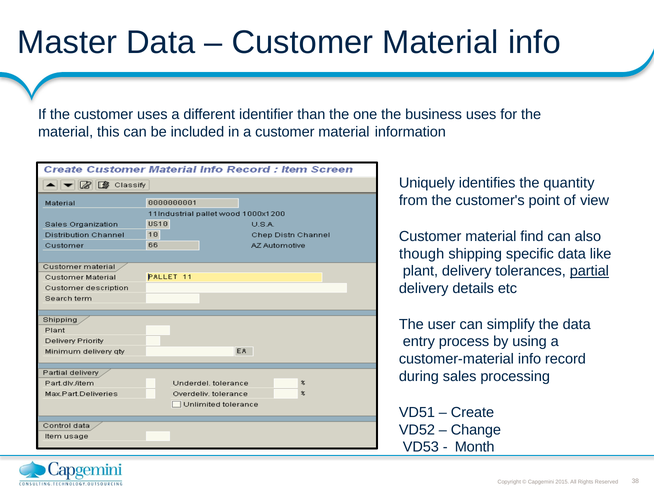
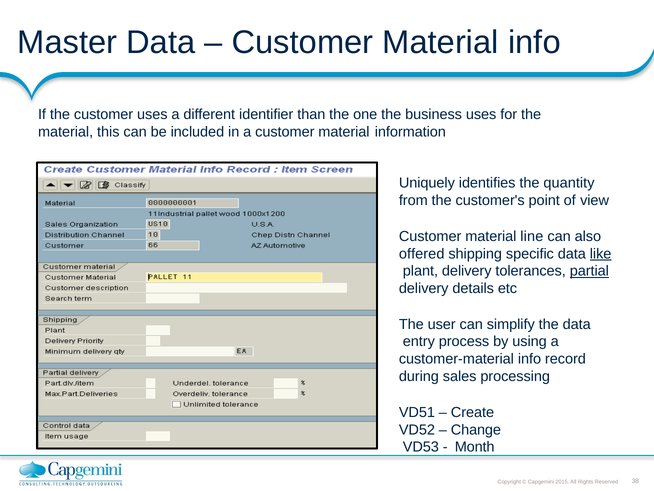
find: find -> line (532, 236)
though: though -> offered (422, 253)
like underline: none -> present (601, 253)
